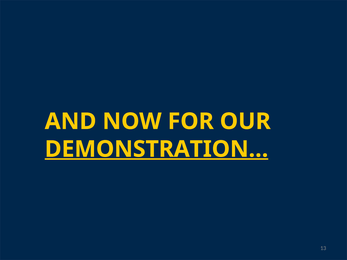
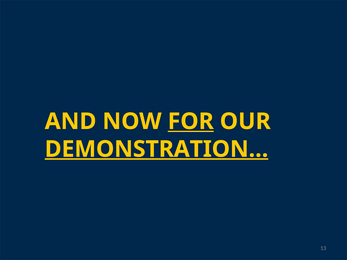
FOR underline: none -> present (191, 122)
